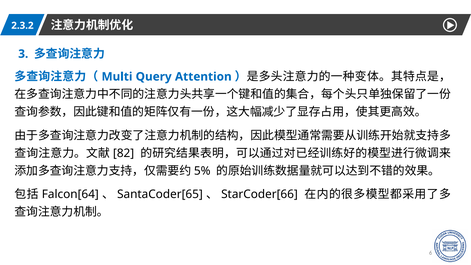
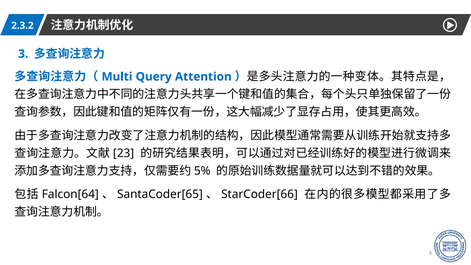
82: 82 -> 23 (124, 153)
